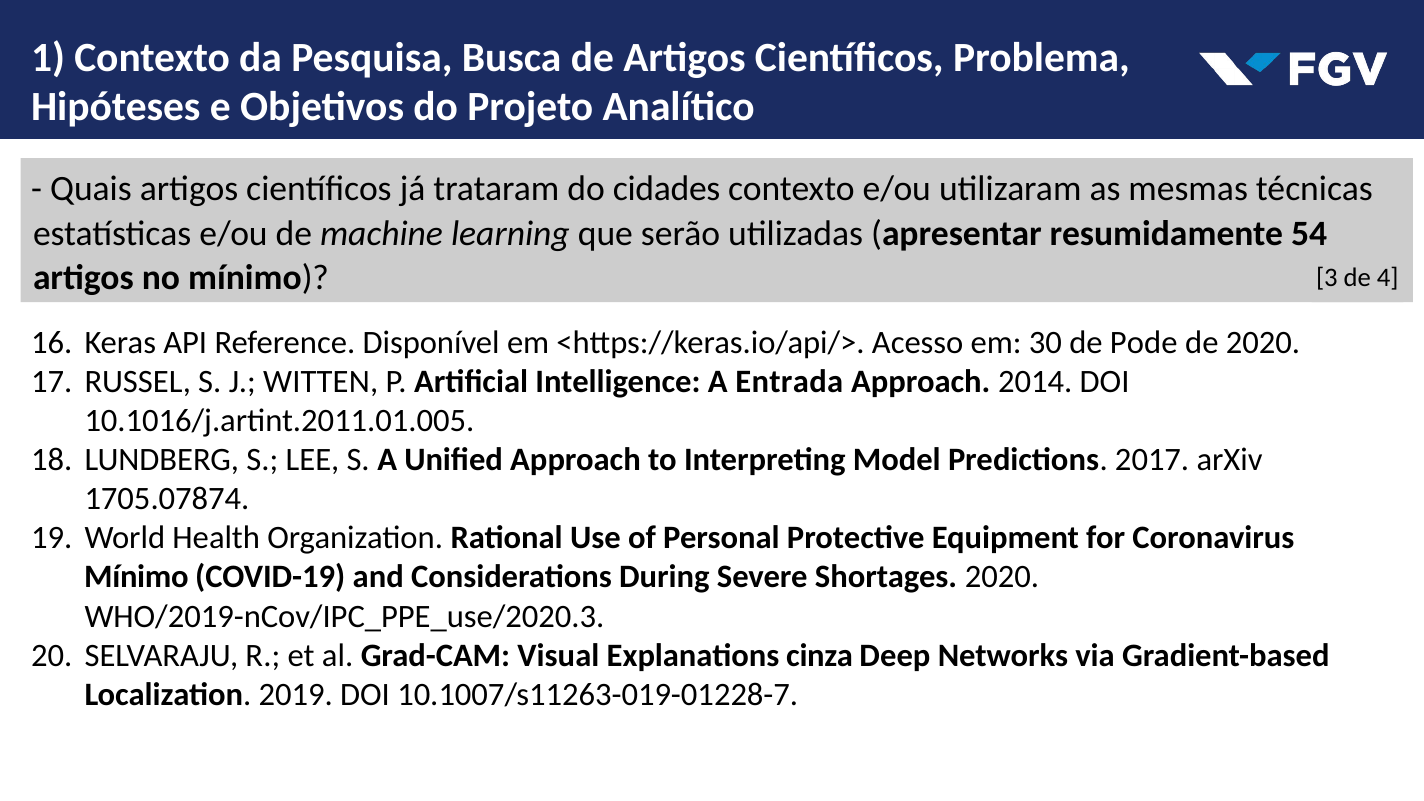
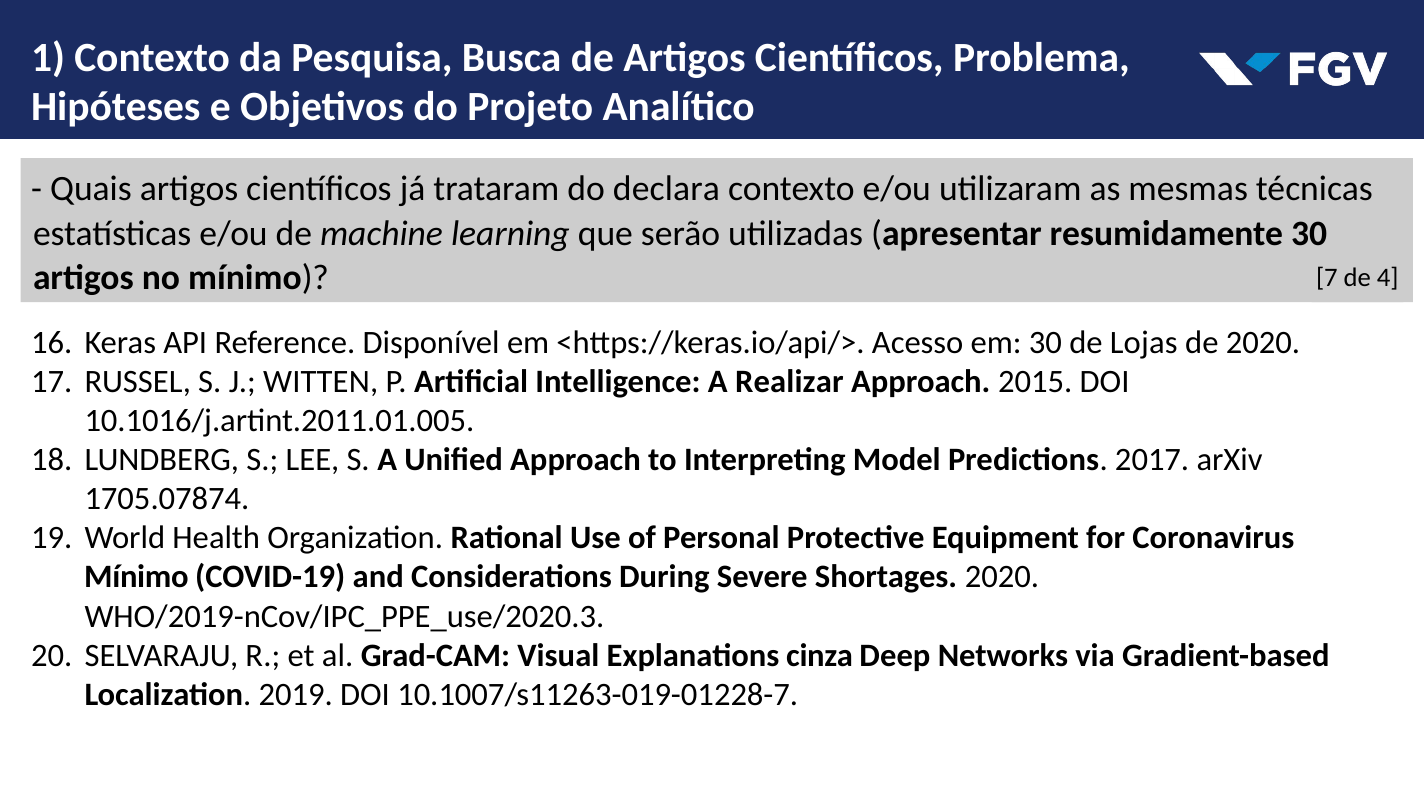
cidades: cidades -> declara (666, 189)
resumidamente 54: 54 -> 30 (1309, 234)
3: 3 -> 7 (1327, 278)
Pode: Pode -> Lojas (1144, 342)
Entrada: Entrada -> Realizar (789, 381)
2014: 2014 -> 2015 (1035, 381)
